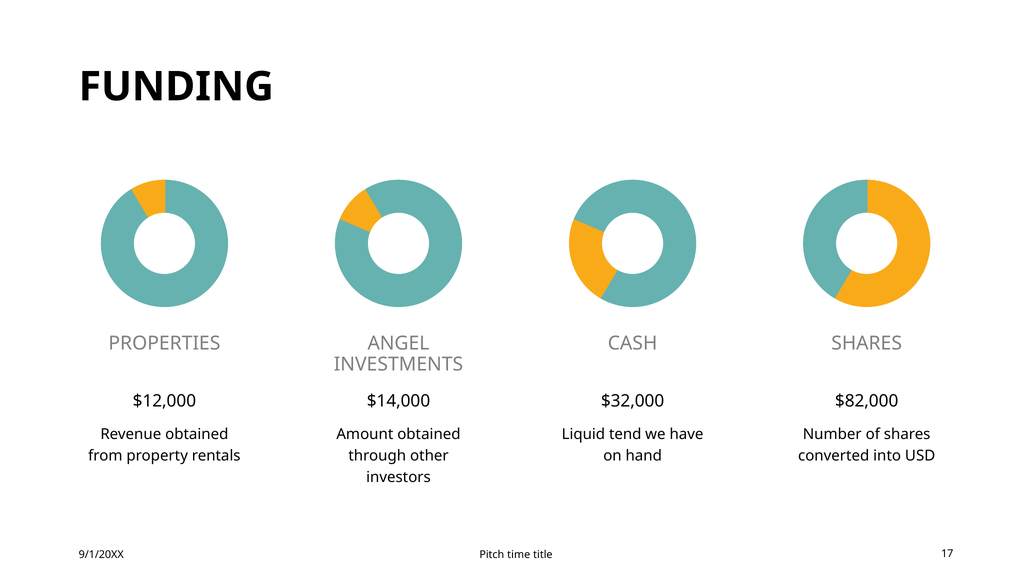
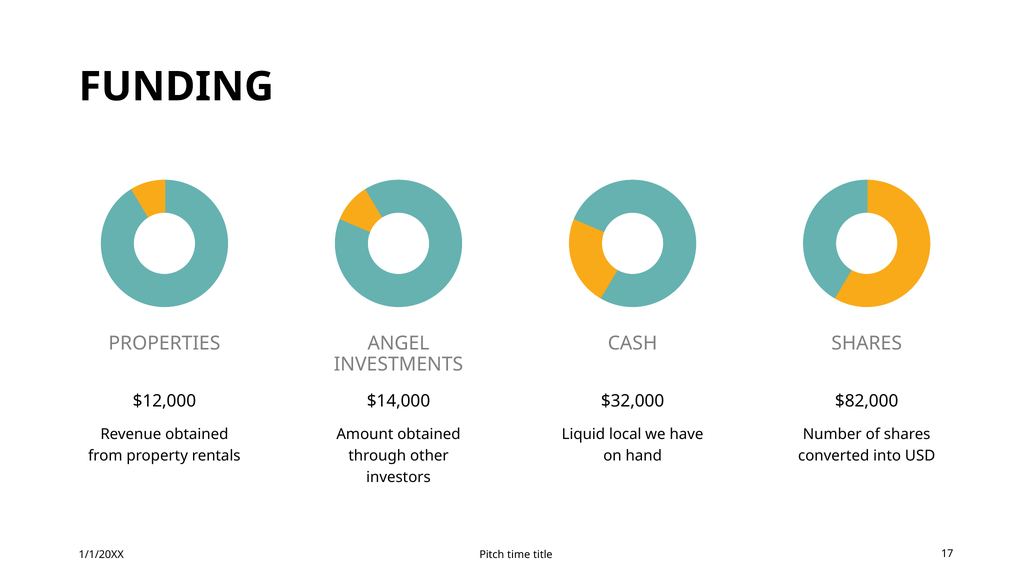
tend: tend -> local (625, 434)
9/1/20XX: 9/1/20XX -> 1/1/20XX (101, 554)
